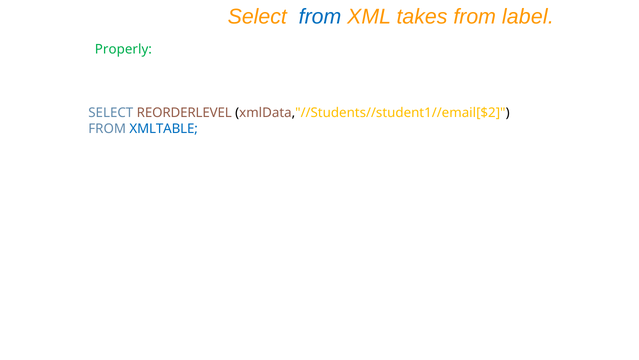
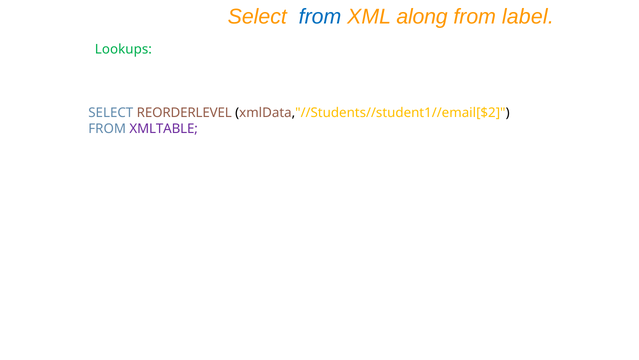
takes: takes -> along (422, 17)
Properly: Properly -> Lookups (123, 49)
XMLTABLE colour: blue -> purple (164, 129)
